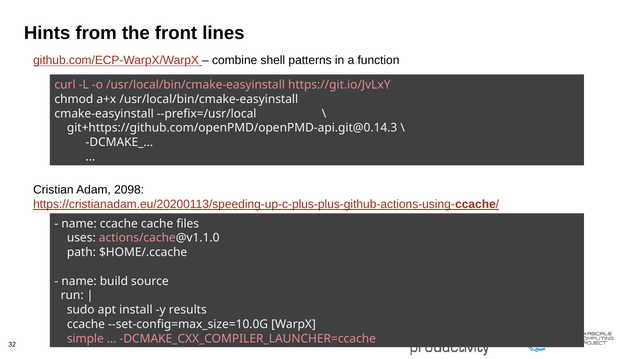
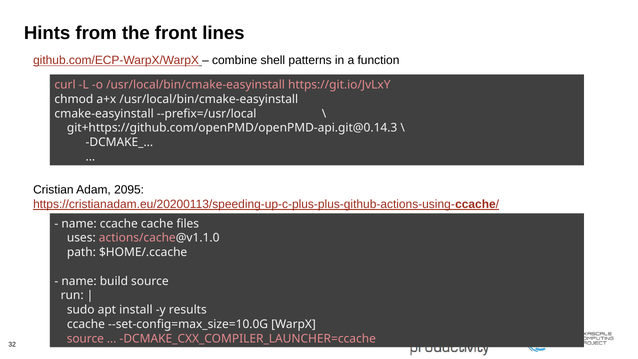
2098: 2098 -> 2095 (129, 190)
simple: simple -> source (85, 339)
